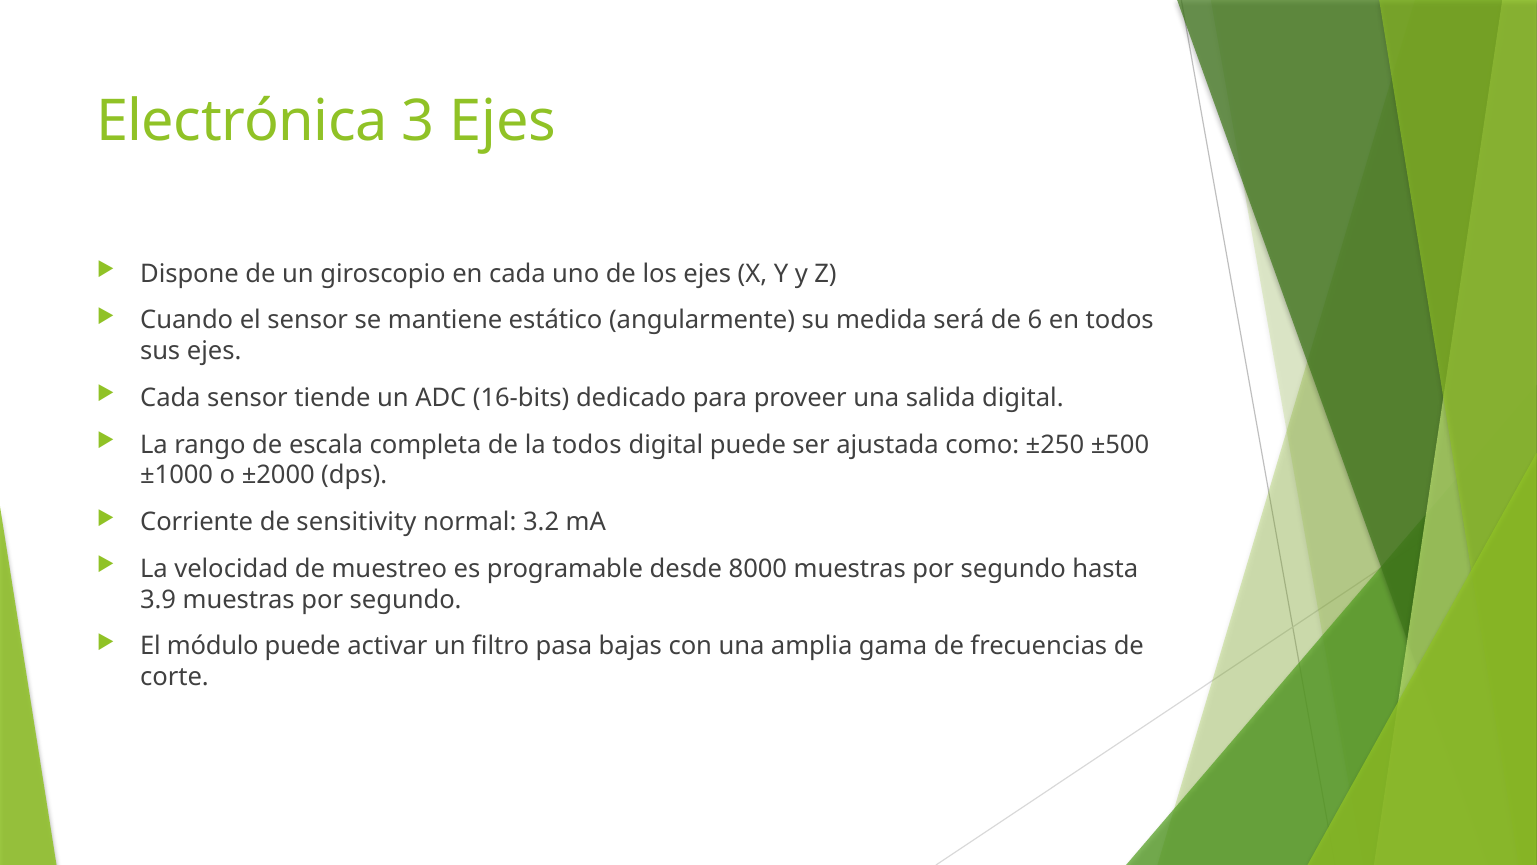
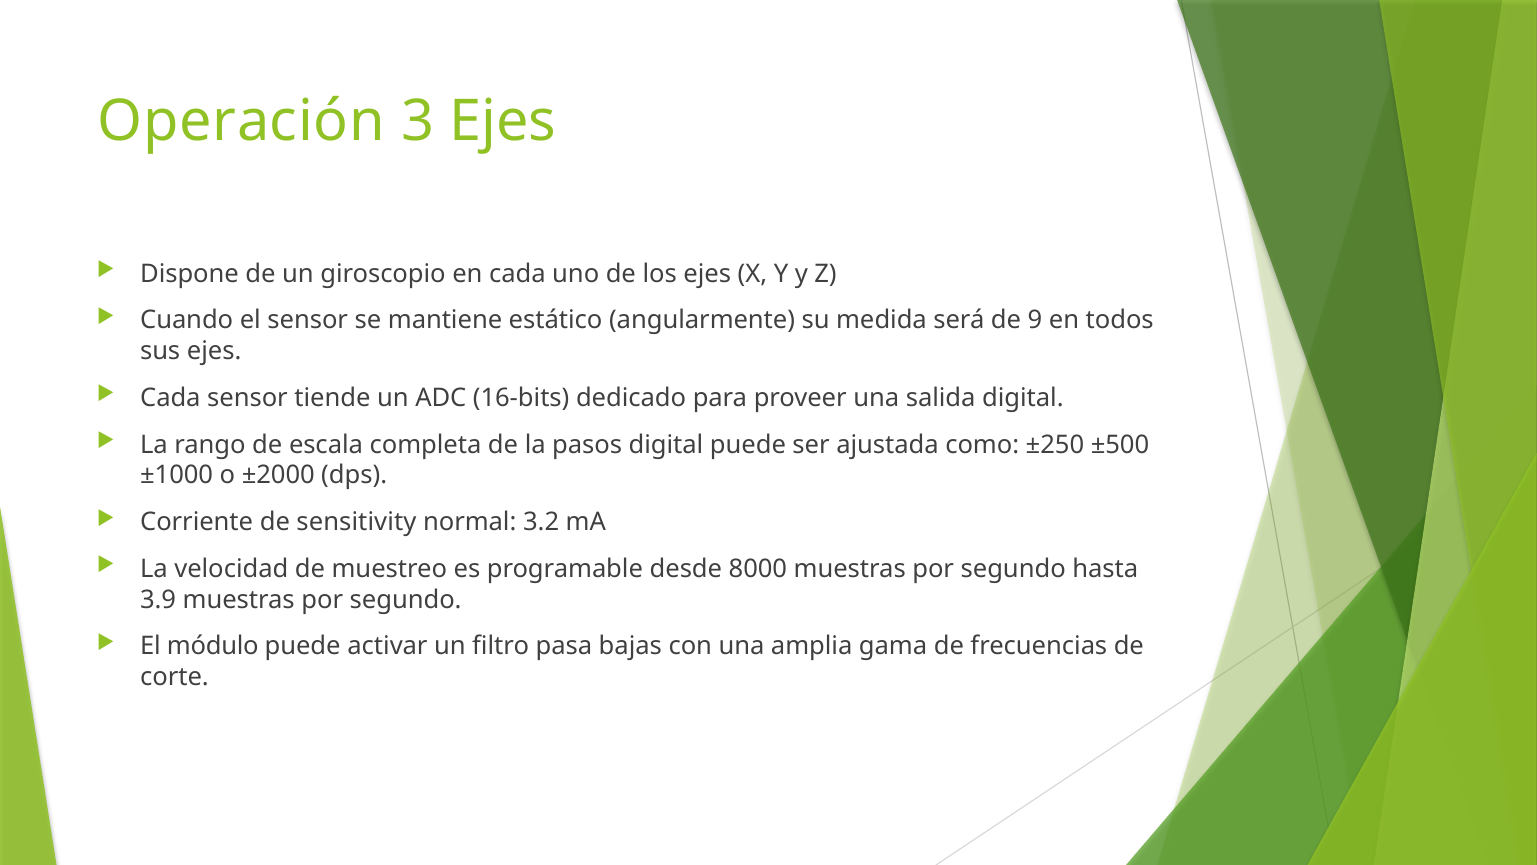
Electrónica: Electrónica -> Operación (241, 121)
6: 6 -> 9 (1035, 320)
la todos: todos -> pasos (587, 444)
